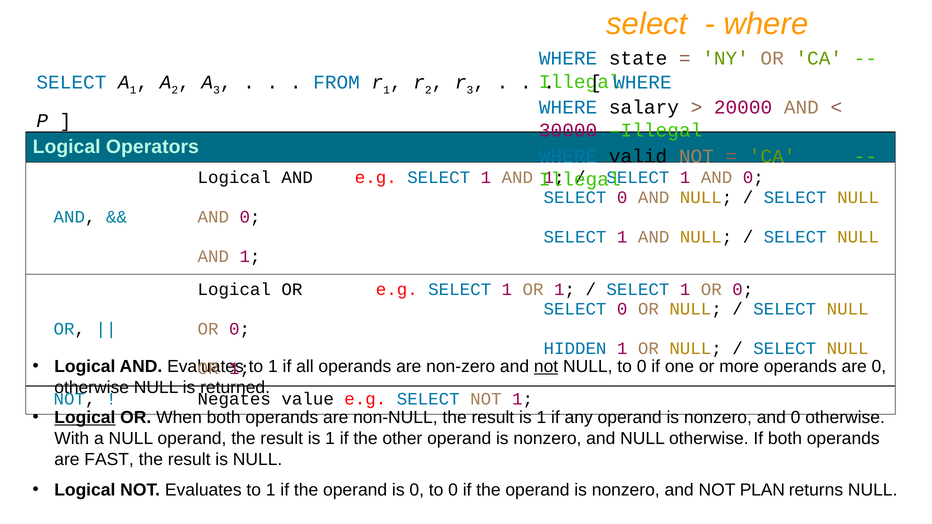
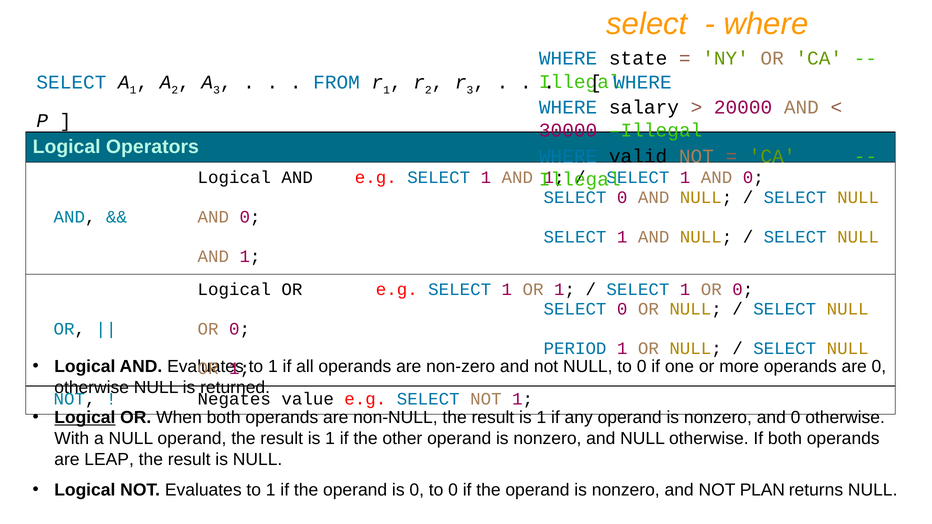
HIDDEN: HIDDEN -> PERIOD (575, 349)
not underline: present -> none (546, 367)
FAST: FAST -> LEAP (109, 460)
